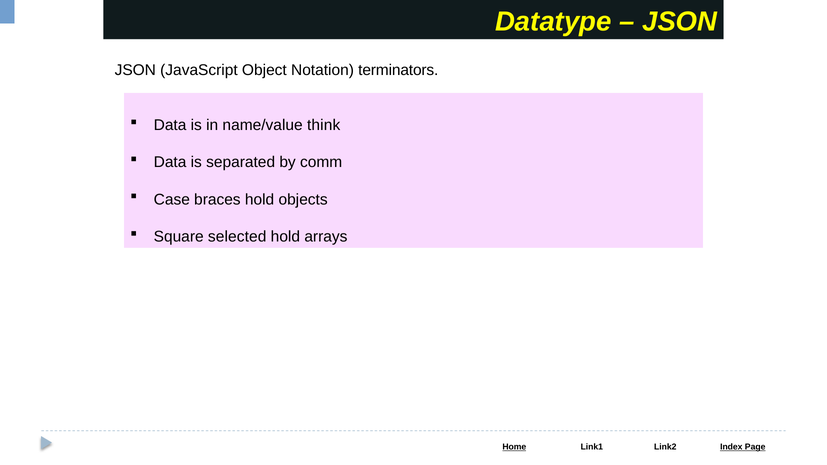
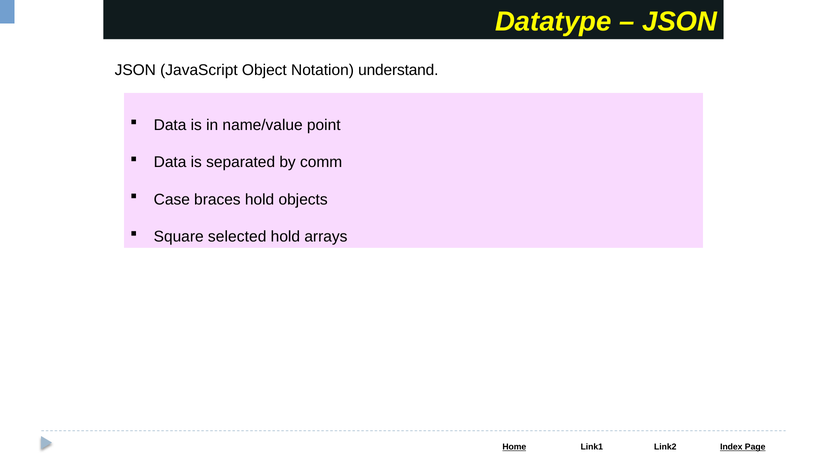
terminators: terminators -> understand (398, 70)
think: think -> point (324, 125)
